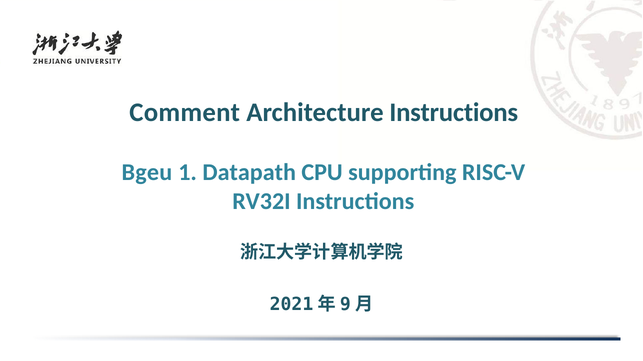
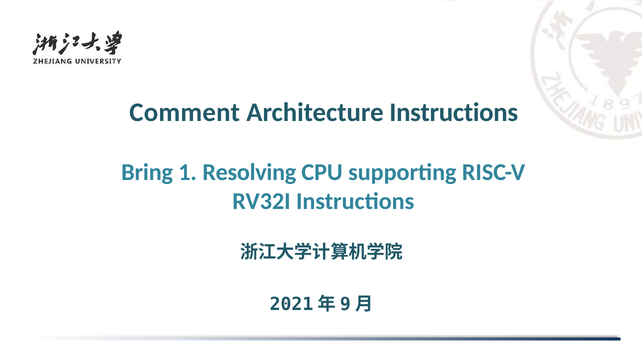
Bgeu: Bgeu -> Bring (147, 173)
Datapath: Datapath -> Resolving (249, 173)
